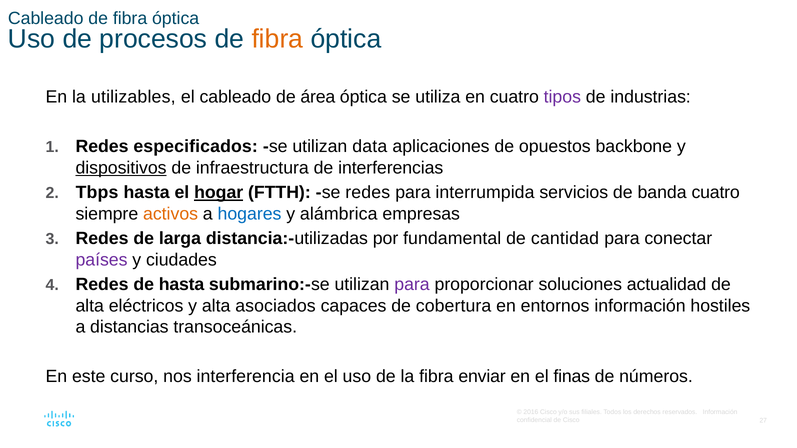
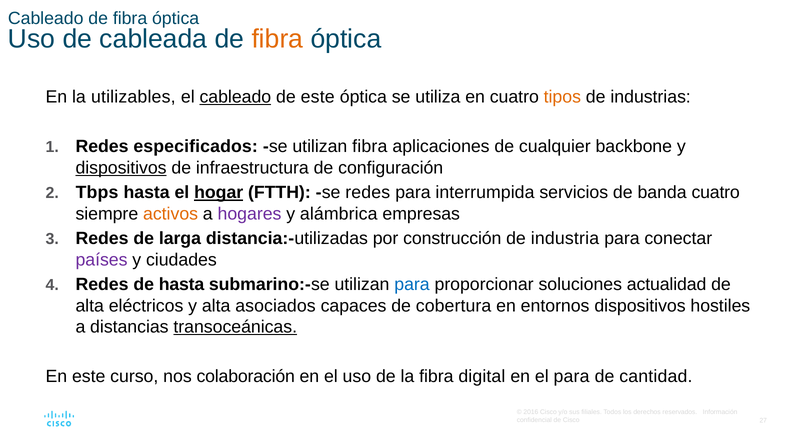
procesos: procesos -> cableada (153, 39)
cableado underline: none -> present (235, 97)
de área: área -> este (318, 97)
tipos colour: purple -> orange (562, 97)
utilizan data: data -> fibra (370, 147)
opuestos: opuestos -> cualquier (555, 147)
interferencias: interferencias -> configuración (391, 168)
hogares colour: blue -> purple (250, 214)
fundamental: fundamental -> construcción (452, 239)
cantidad: cantidad -> industria (565, 239)
para colour: purple -> blue (412, 285)
entornos información: información -> dispositivos (640, 306)
transoceánicas underline: none -> present (235, 327)
interferencia: interferencia -> colaboración (246, 377)
enviar: enviar -> digital (482, 377)
el finas: finas -> para (572, 377)
números: números -> cantidad (656, 377)
